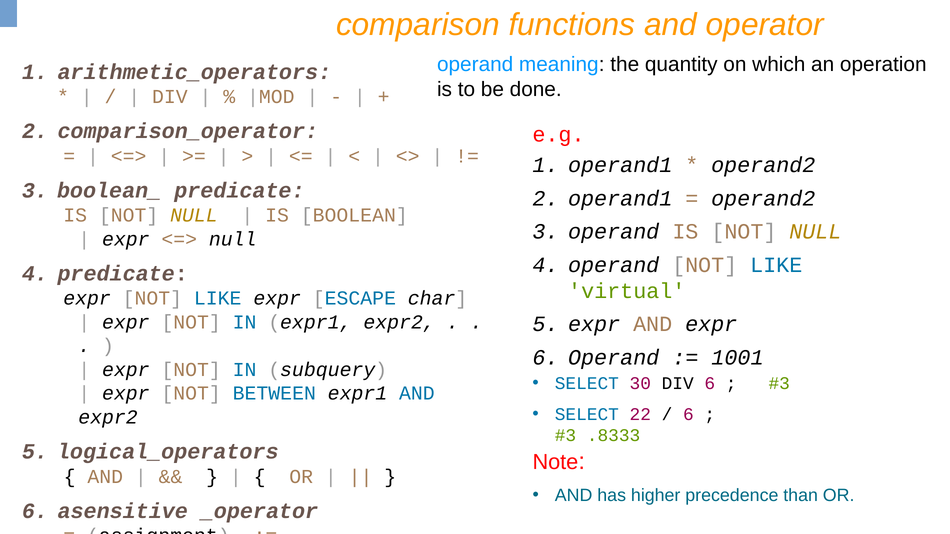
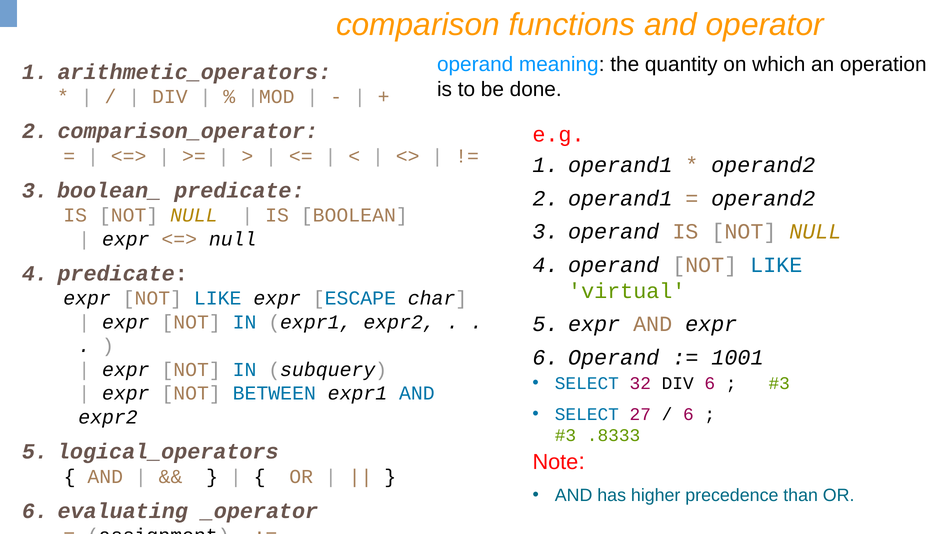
30: 30 -> 32 (640, 384)
22: 22 -> 27 (640, 414)
asensitive: asensitive -> evaluating (123, 511)
